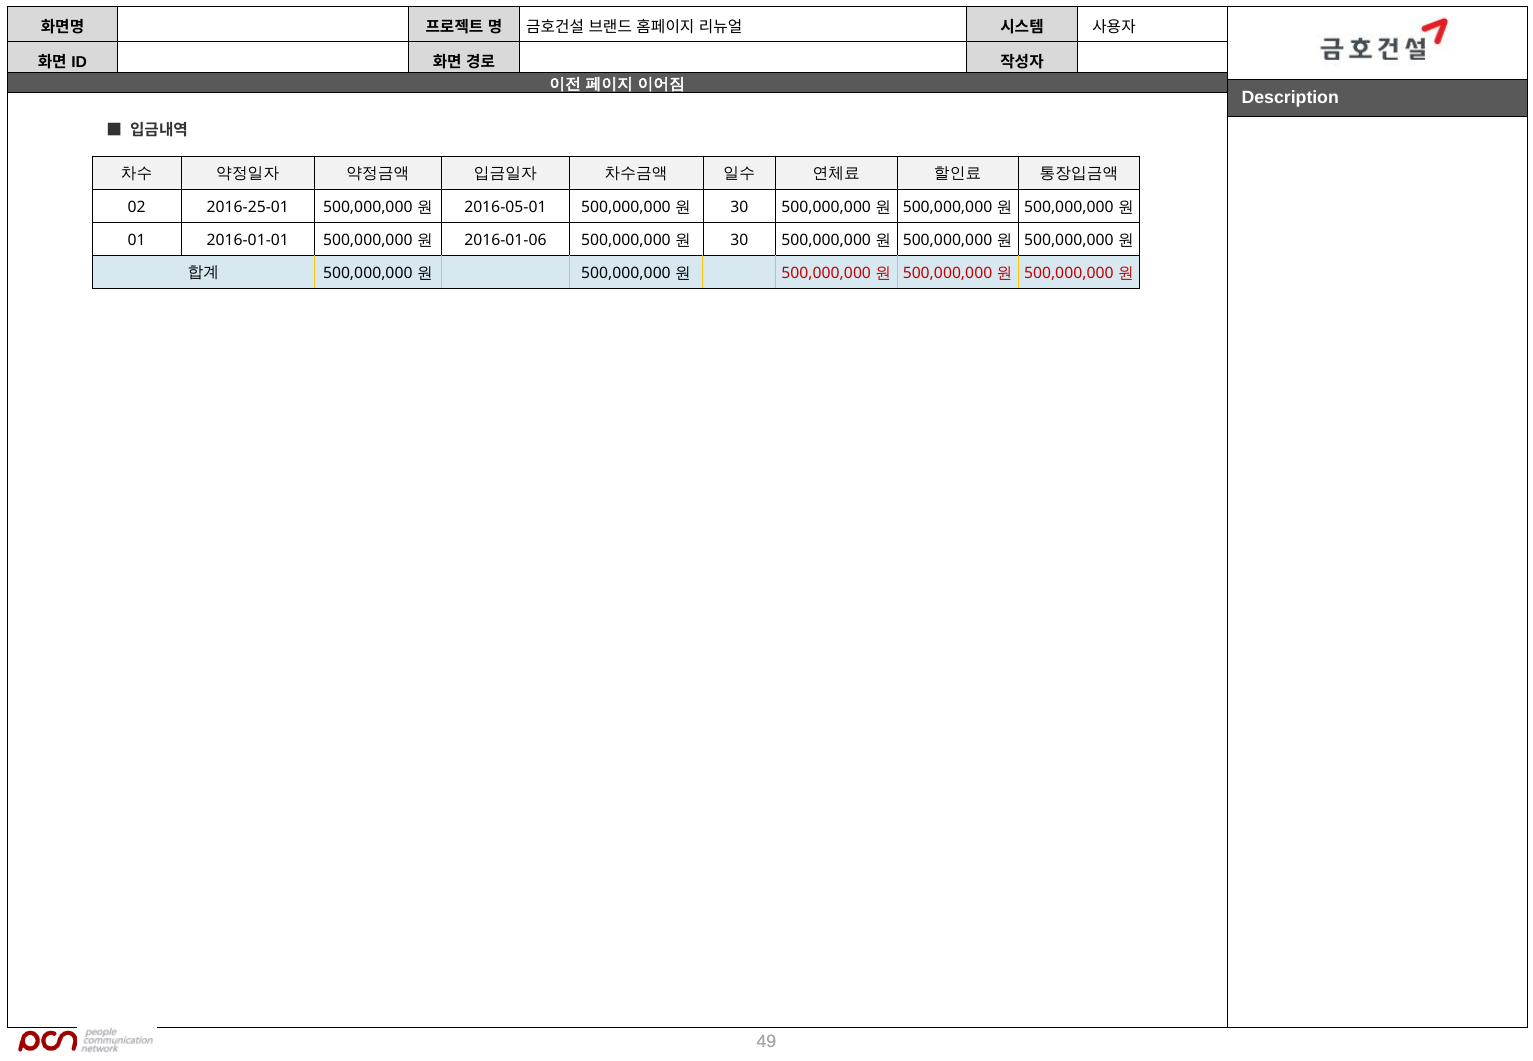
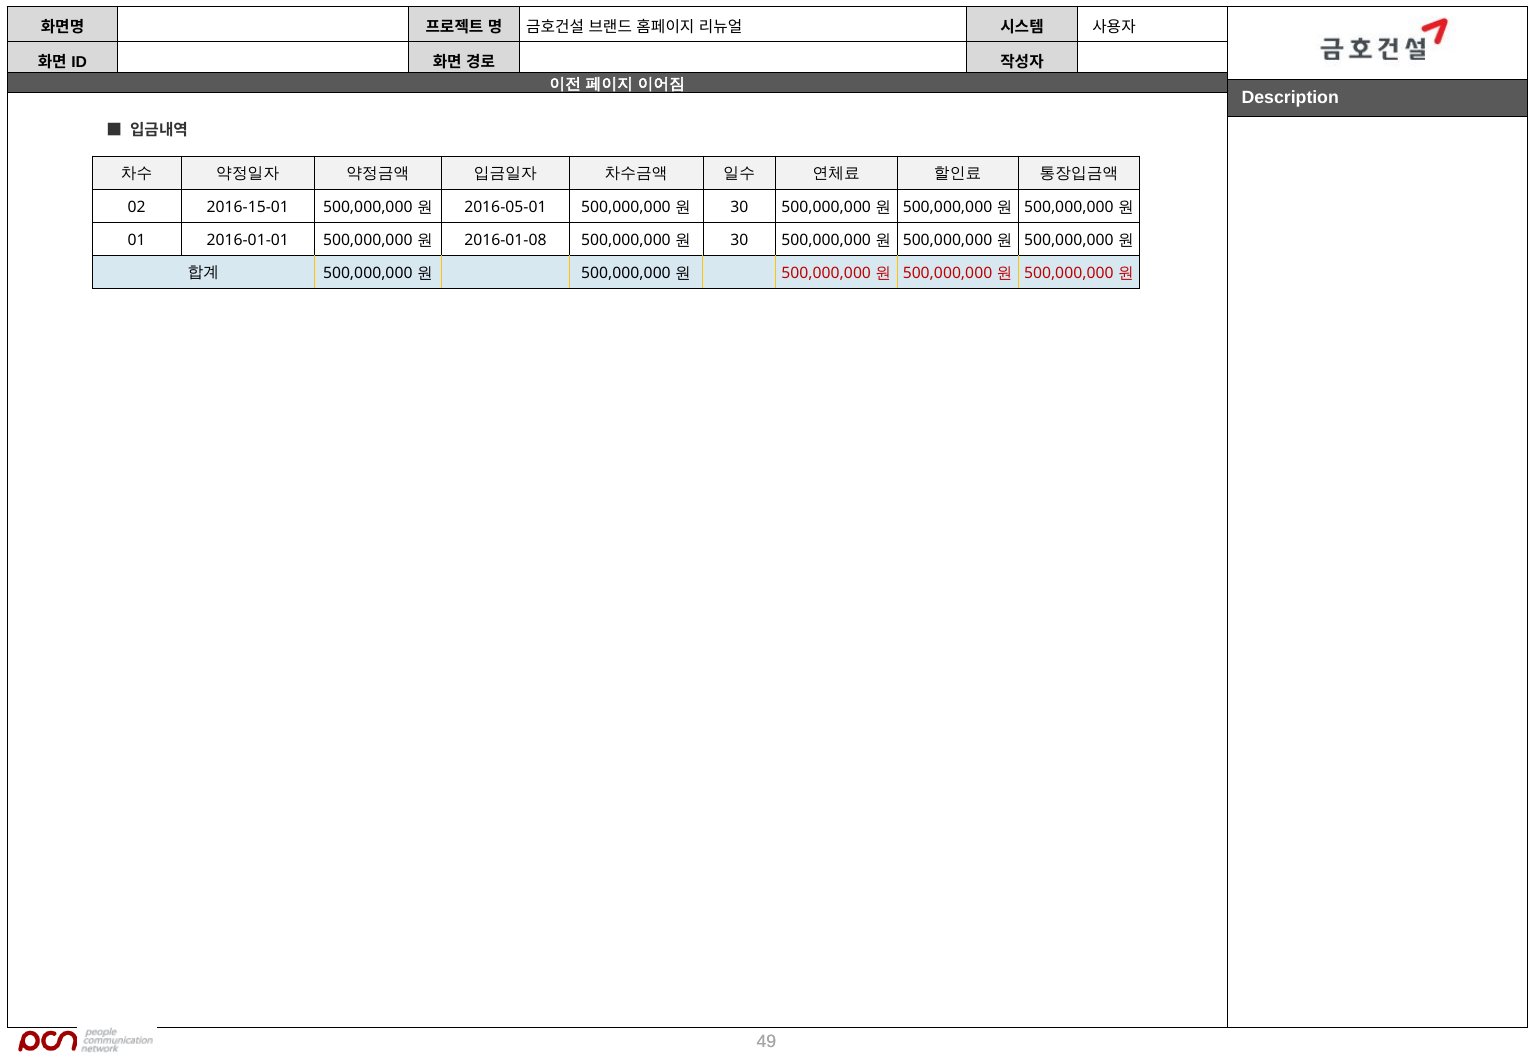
2016-25-01: 2016-25-01 -> 2016-15-01 (248, 208)
2016-01-06: 2016-01-06 -> 2016-01-08 (505, 241)
